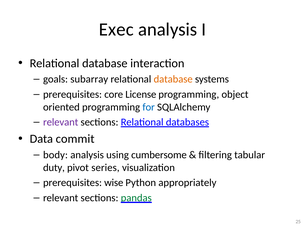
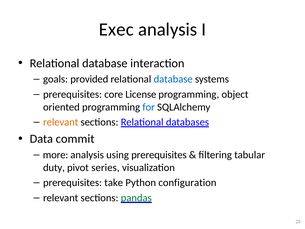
subarray: subarray -> provided (89, 79)
database colour: orange -> blue (173, 79)
relevant colour: purple -> orange (61, 122)
body: body -> more (56, 155)
using cumbersome: cumbersome -> prerequisites (159, 155)
wise: wise -> take (114, 183)
appropriately: appropriately -> configuration (187, 183)
